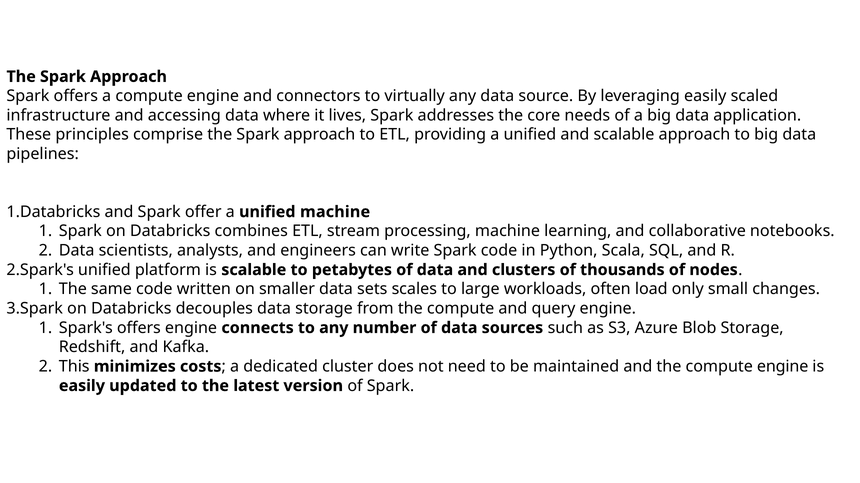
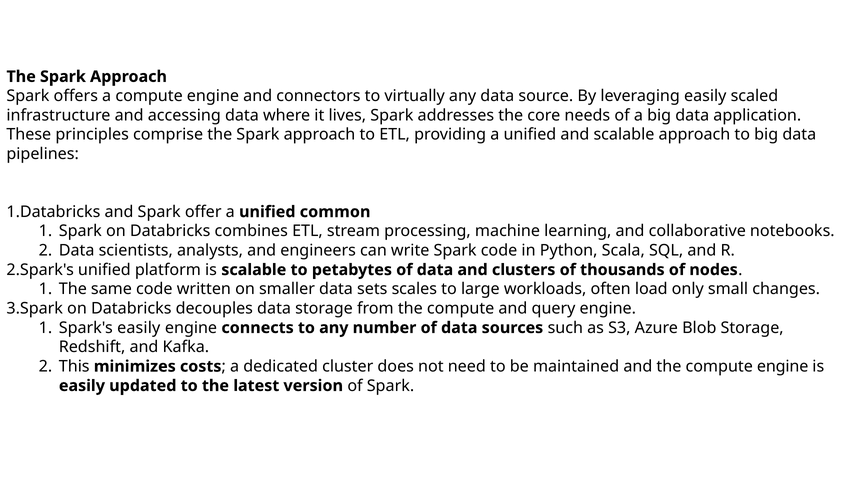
unified machine: machine -> common (335, 212)
Spark's offers: offers -> easily (139, 328)
